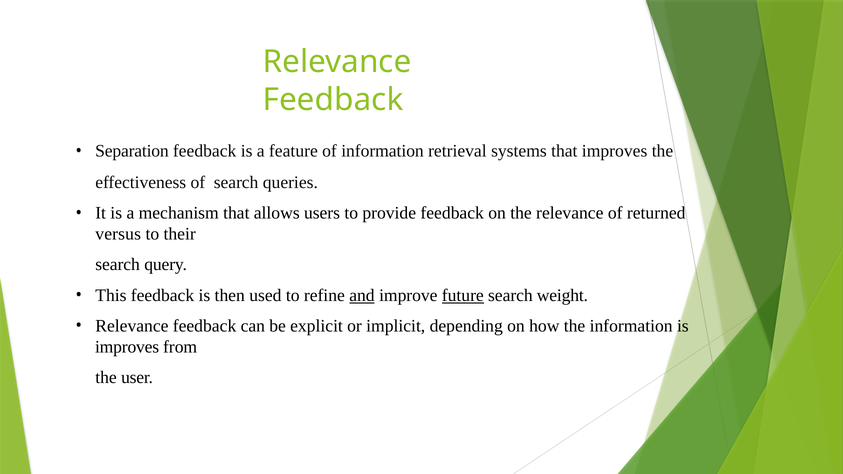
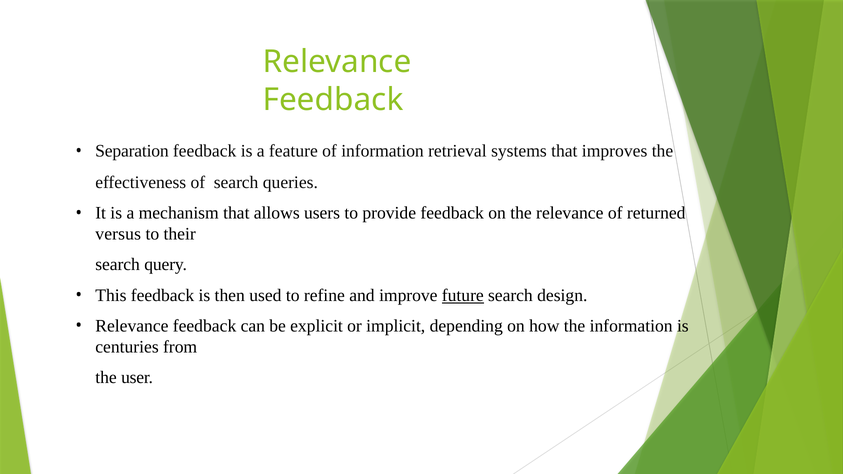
and underline: present -> none (362, 295)
weight: weight -> design (562, 295)
improves: improves -> centuries (127, 347)
